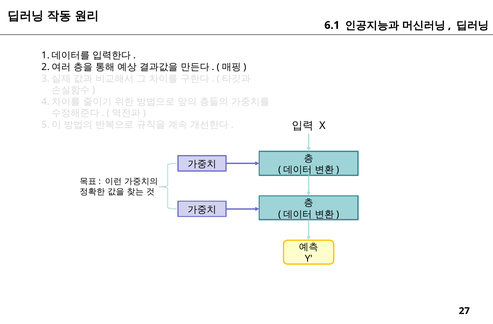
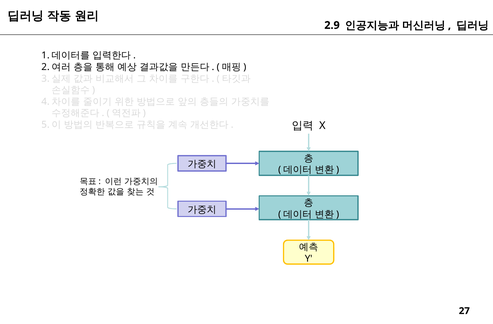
6.1: 6.1 -> 2.9 (332, 25)
